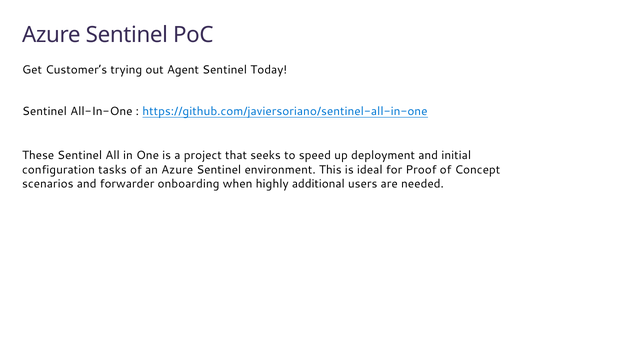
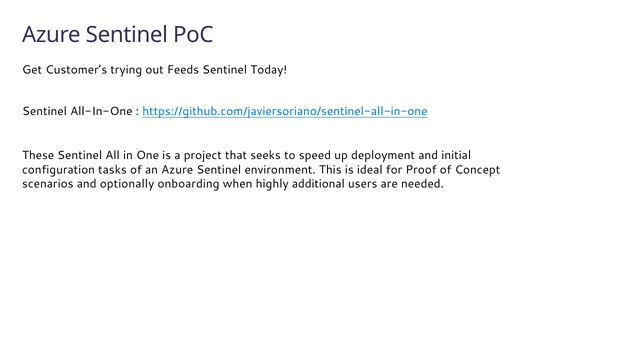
Agent: Agent -> Feeds (183, 70)
forwarder: forwarder -> optionally (127, 184)
